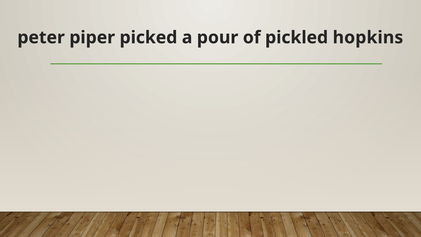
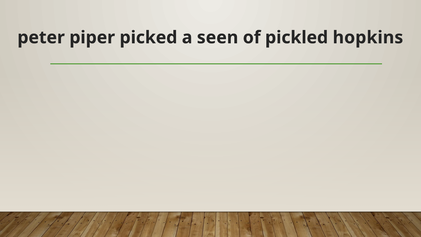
pour: pour -> seen (218, 37)
